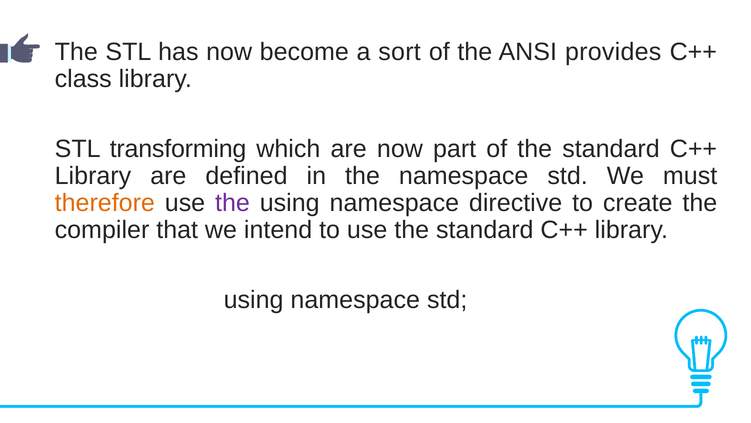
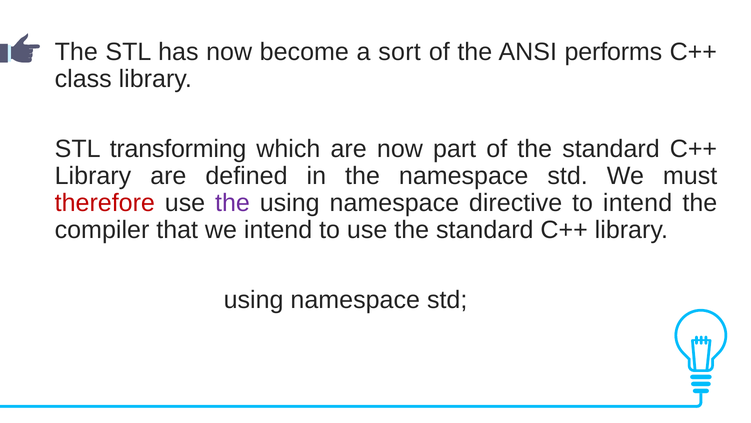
provides: provides -> performs (613, 52)
therefore colour: orange -> red (105, 203)
to create: create -> intend (638, 203)
